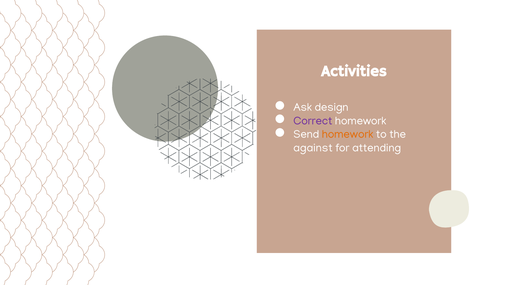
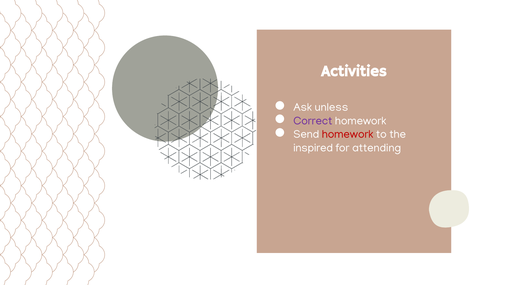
design: design -> unless (331, 107)
homework colour: orange -> red (348, 134)
against: against -> inspired (313, 148)
